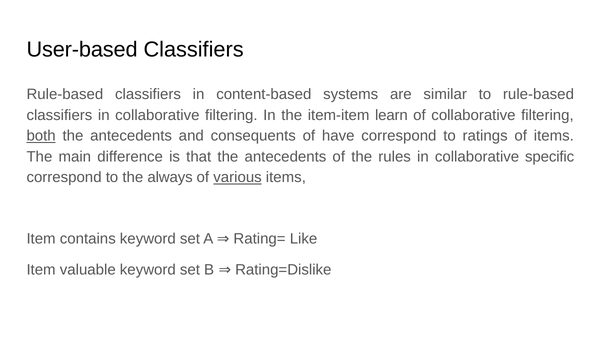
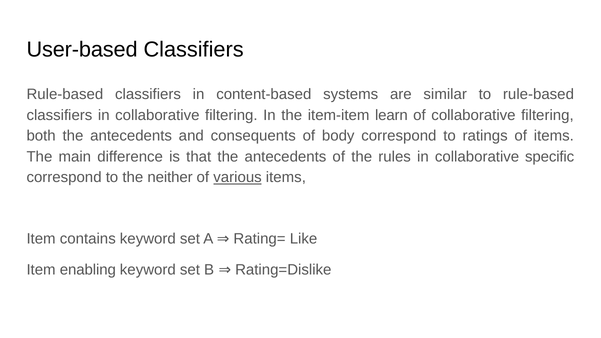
both underline: present -> none (41, 136)
have: have -> body (338, 136)
always: always -> neither (170, 177)
valuable: valuable -> enabling (88, 270)
